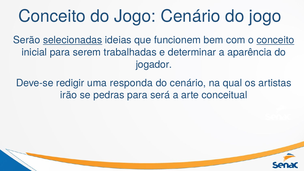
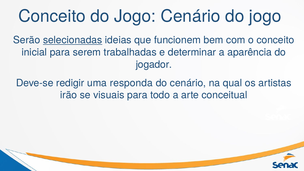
conceito underline: present -> none (275, 40)
pedras: pedras -> visuais (109, 95)
será: será -> todo (160, 95)
